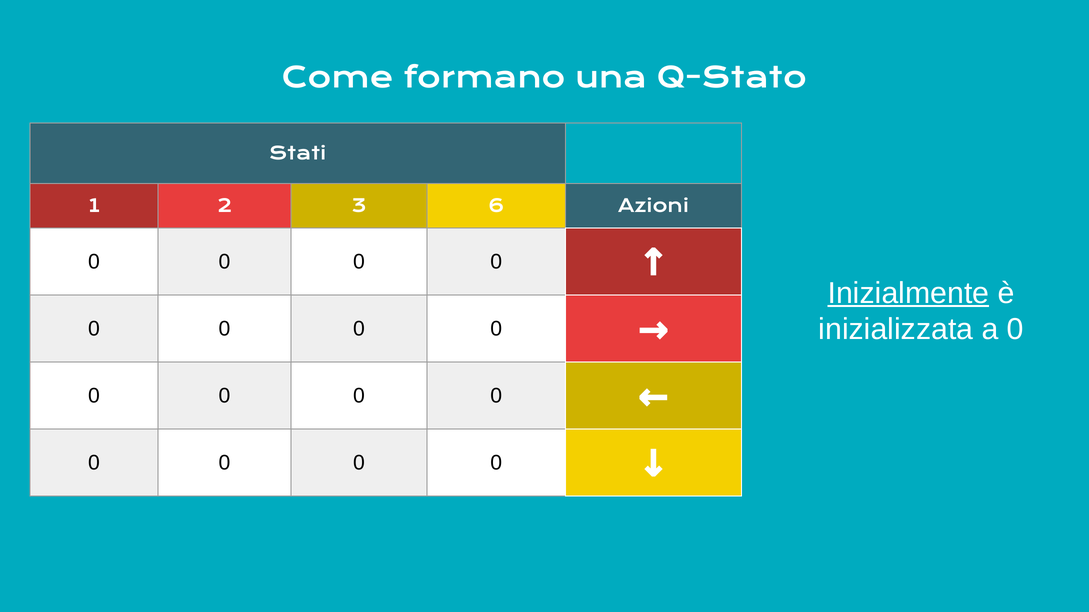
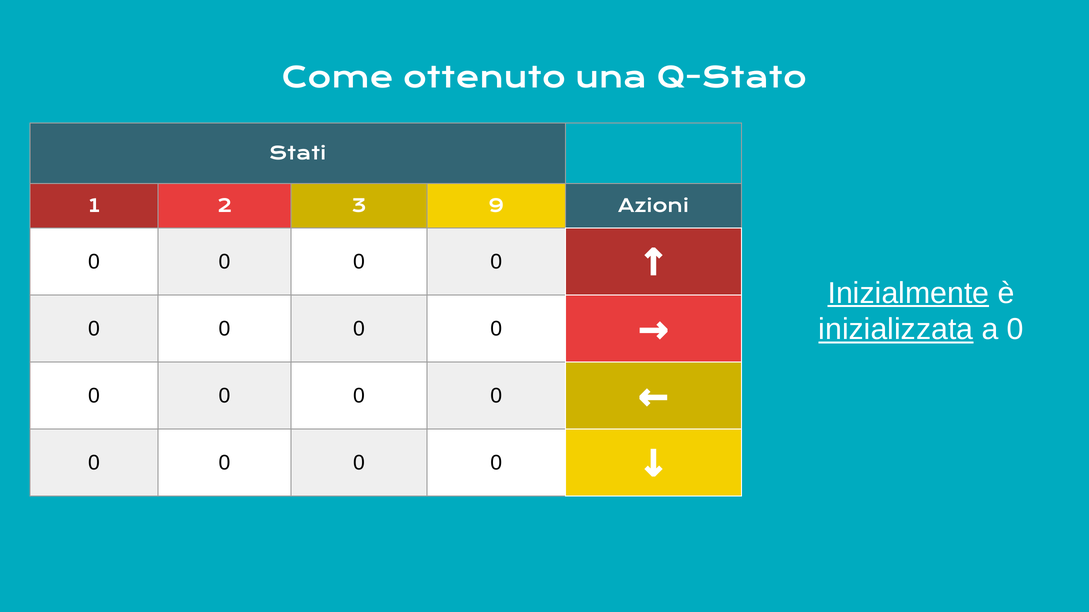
formano: formano -> ottenuto (484, 78)
6: 6 -> 9 (496, 207)
inizializzata underline: none -> present (896, 330)
